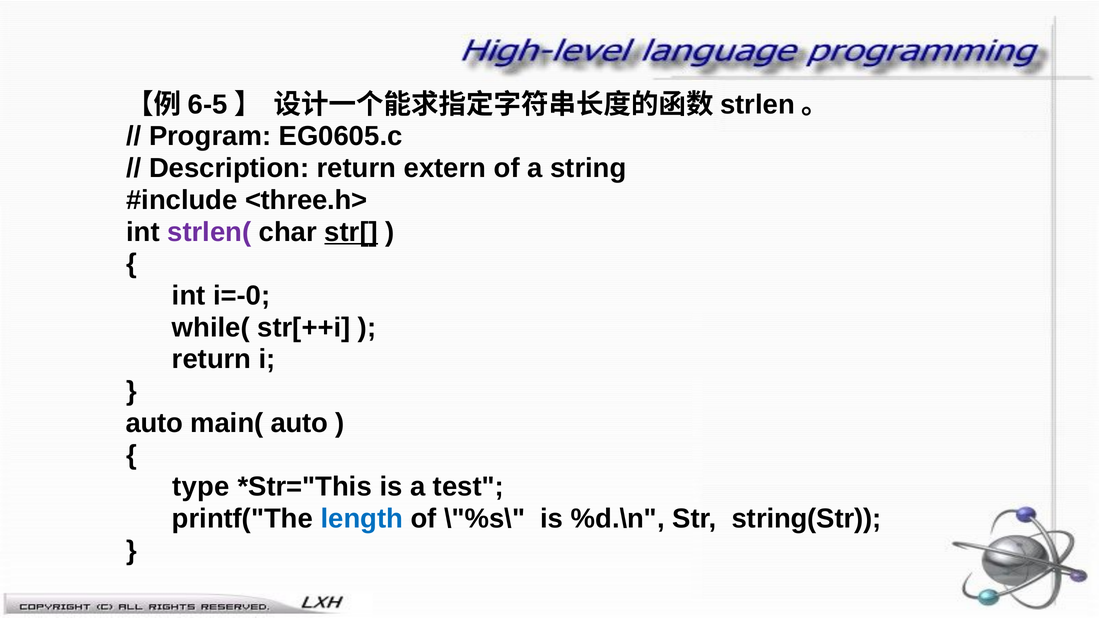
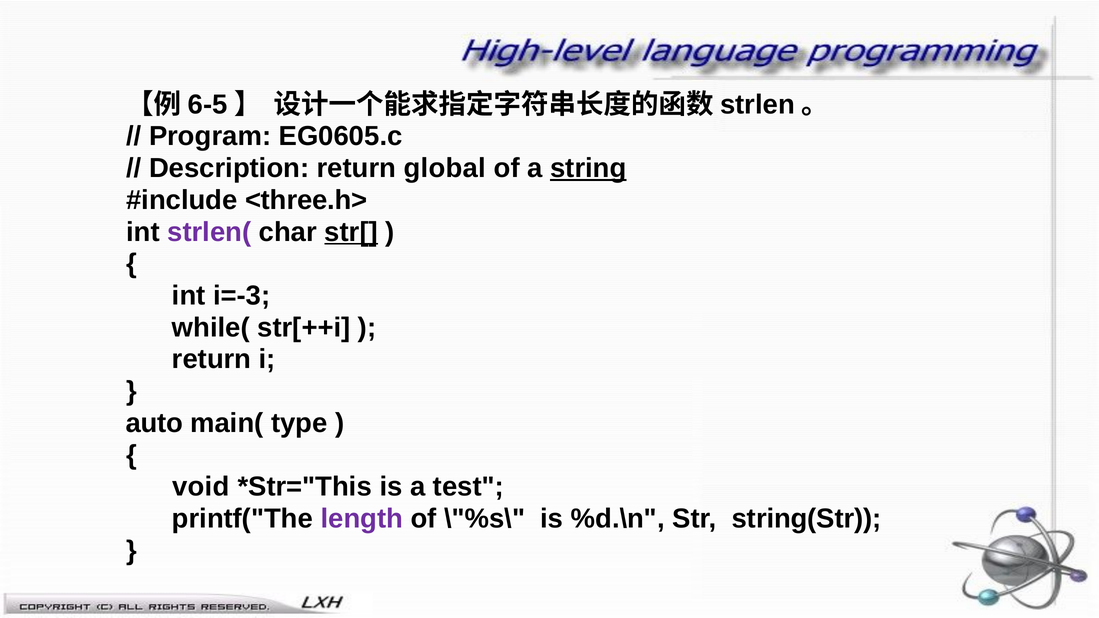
extern: extern -> global (445, 168)
string underline: none -> present (588, 168)
i=-0: i=-0 -> i=-3 (242, 296)
main( auto: auto -> type (299, 423)
type: type -> void (201, 487)
length colour: blue -> purple (362, 519)
